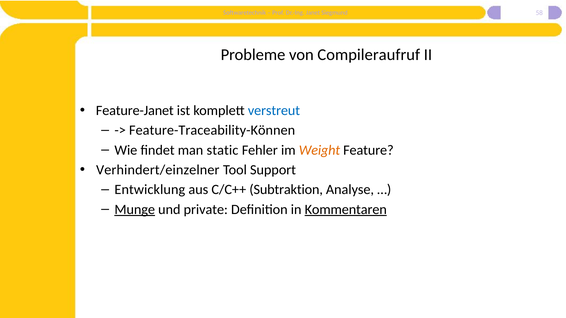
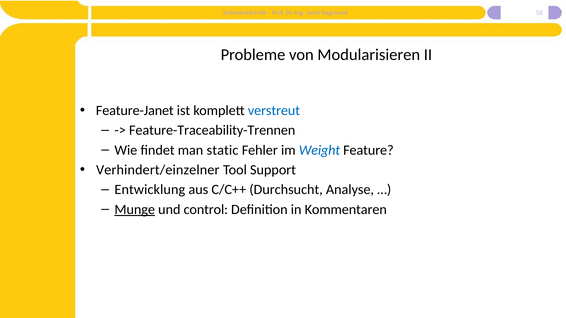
Compileraufruf: Compileraufruf -> Modularisieren (369, 55)
Feature-Traceability-Können: Feature-Traceability-Können -> Feature-Traceability-Trennen (212, 130)
Weight colour: orange -> blue (319, 150)
Subtraktion: Subtraktion -> Durchsucht (286, 190)
private: private -> control (206, 210)
Kommentaren underline: present -> none (346, 210)
